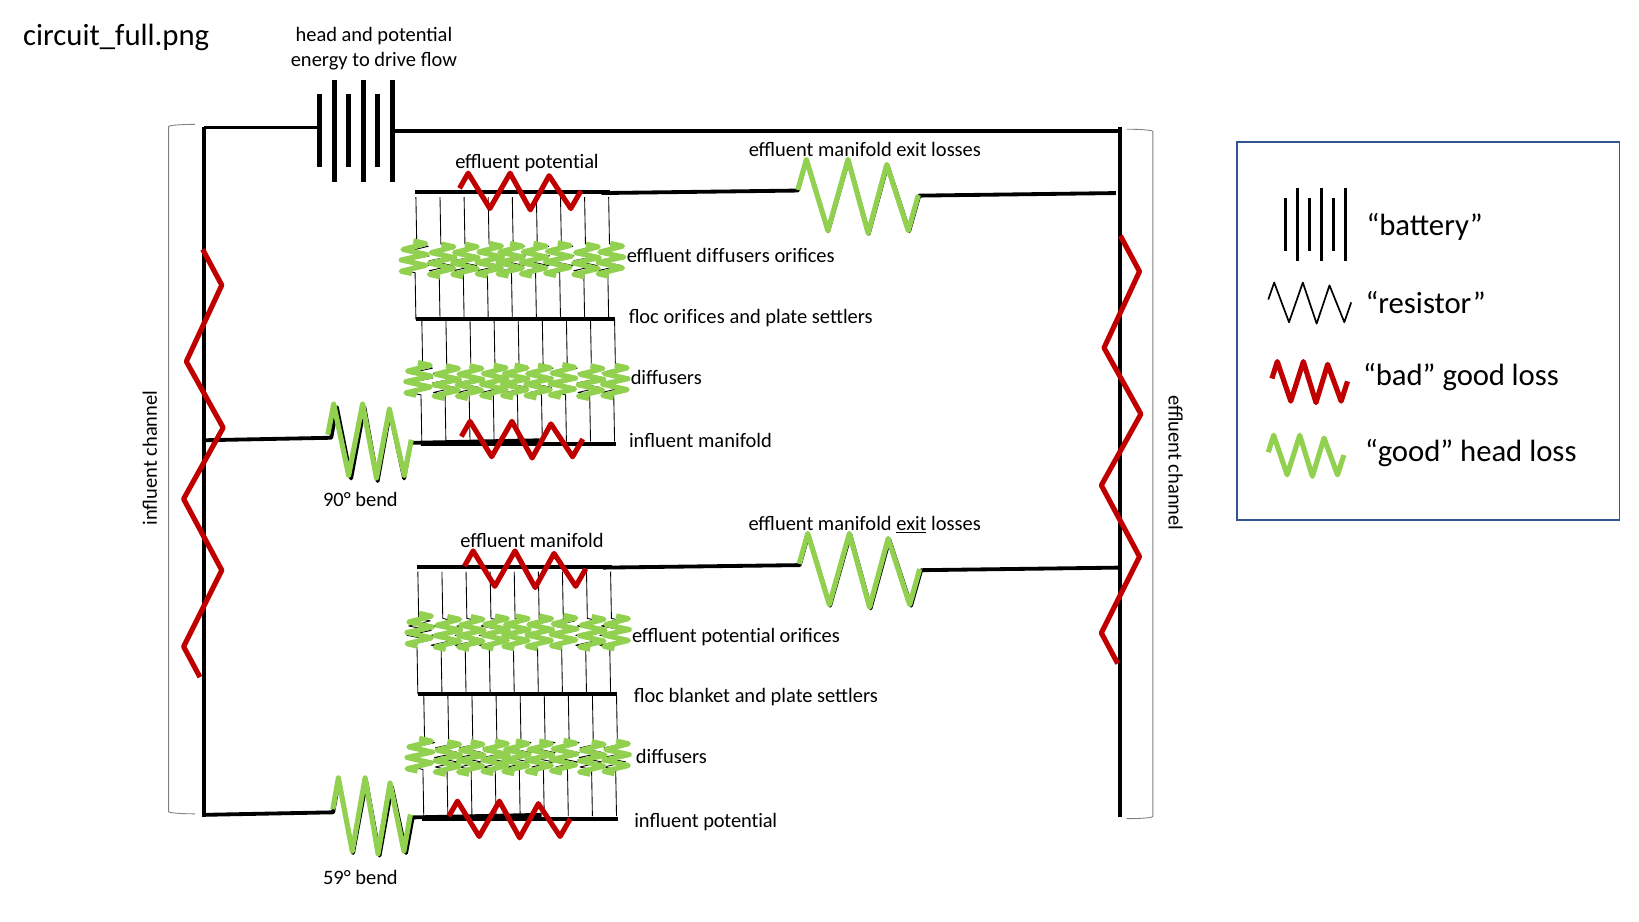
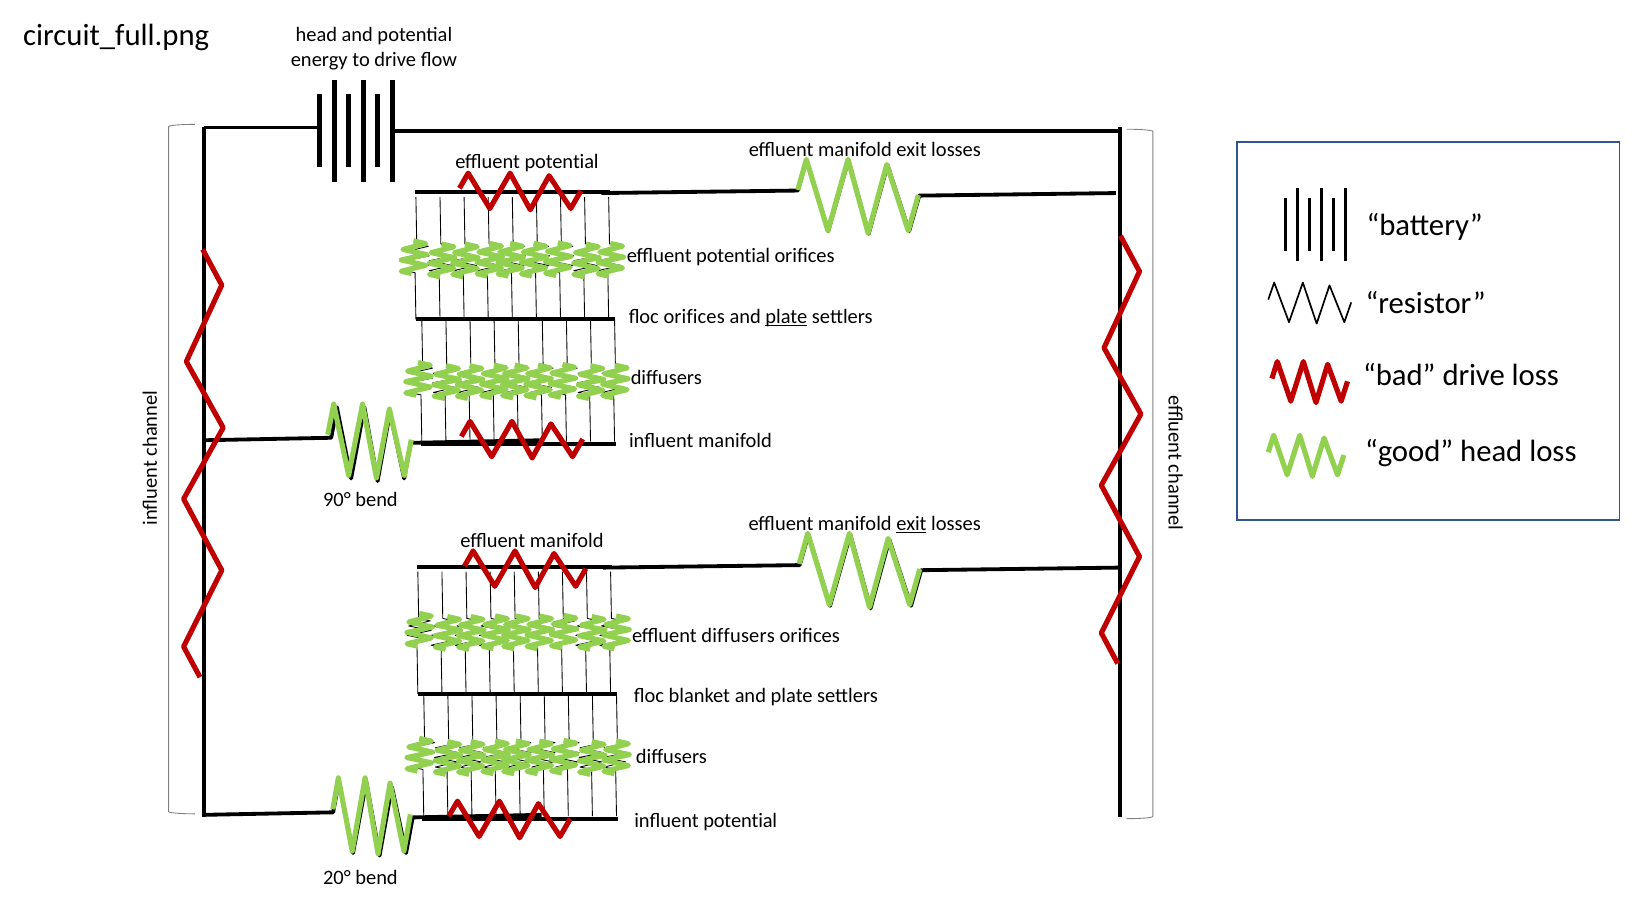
diffusers: diffusers -> potential (733, 256)
plate underline: none -> present (786, 316)
bad good: good -> drive (1474, 375)
potential: potential -> diffusers (738, 635)
59°: 59° -> 20° (337, 878)
